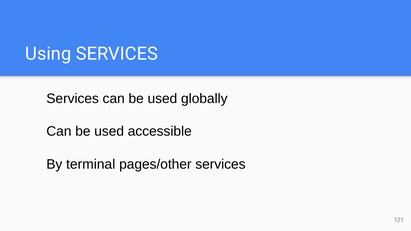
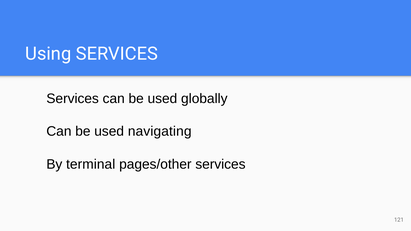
accessible: accessible -> navigating (160, 132)
